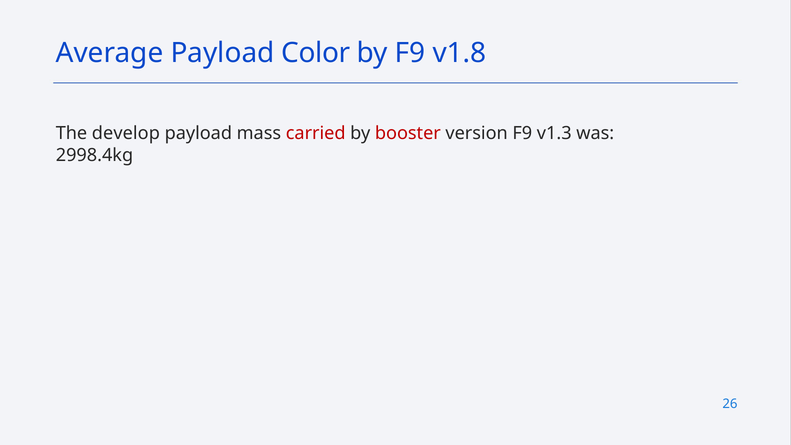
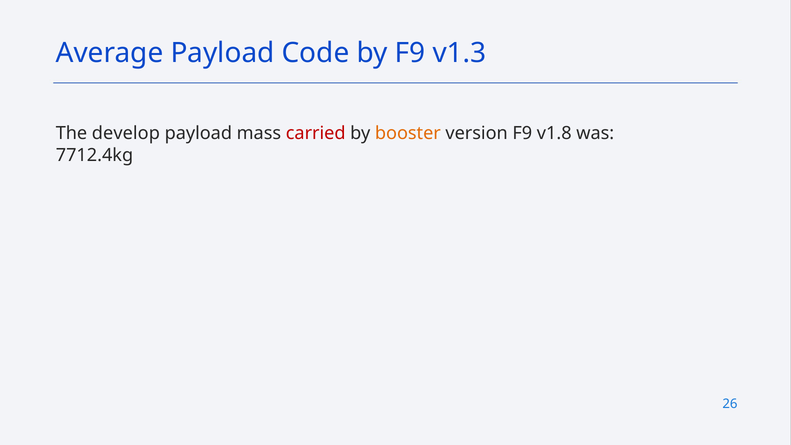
Color: Color -> Code (316, 53)
v1.8: v1.8 -> v1.3 (460, 53)
booster colour: red -> orange (408, 133)
v1.3: v1.3 -> v1.8 (554, 133)
2998.4kg: 2998.4kg -> 7712.4kg (94, 155)
